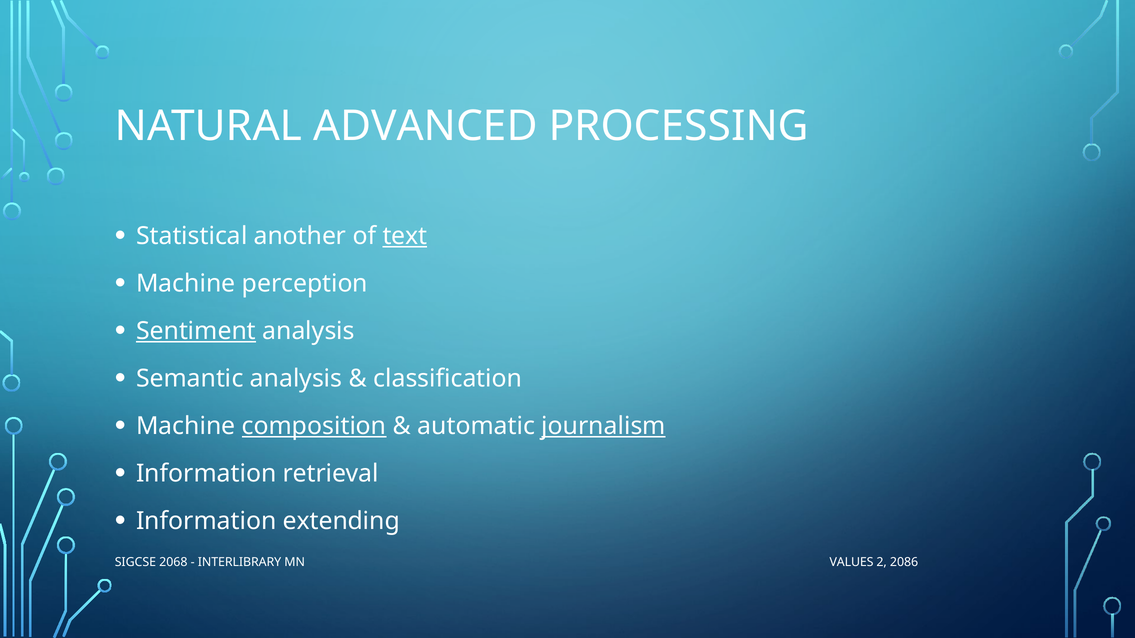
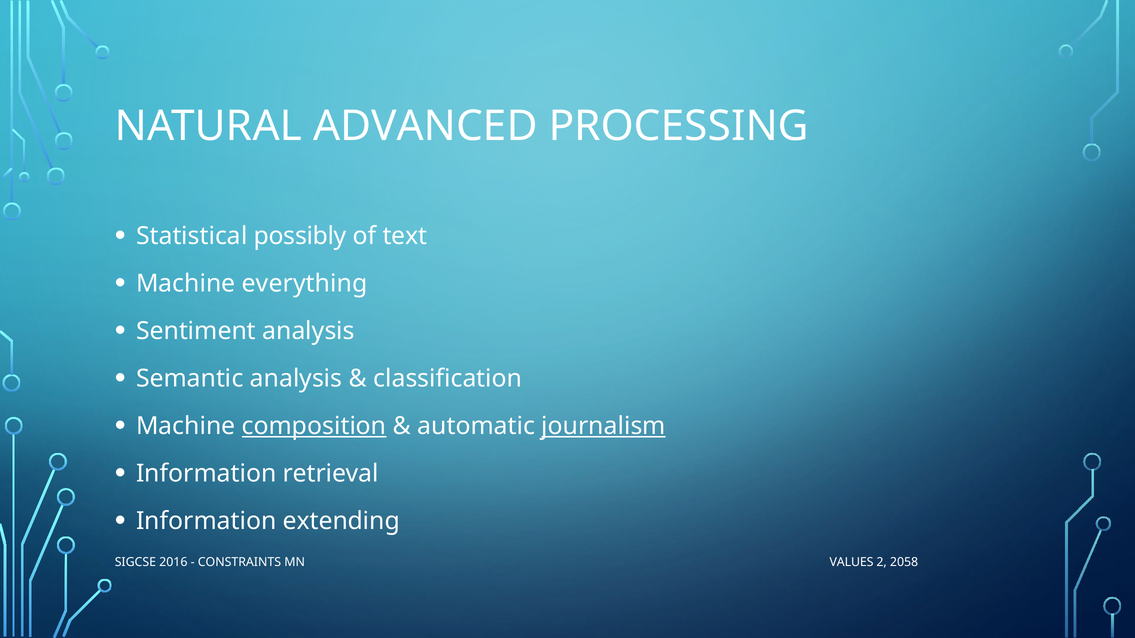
another: another -> possibly (300, 236)
text underline: present -> none (405, 236)
perception: perception -> everything (305, 284)
Sentiment underline: present -> none (196, 331)
2068: 2068 -> 2016 (173, 563)
INTERLIBRARY: INTERLIBRARY -> CONSTRAINTS (239, 563)
2086: 2086 -> 2058 (904, 563)
